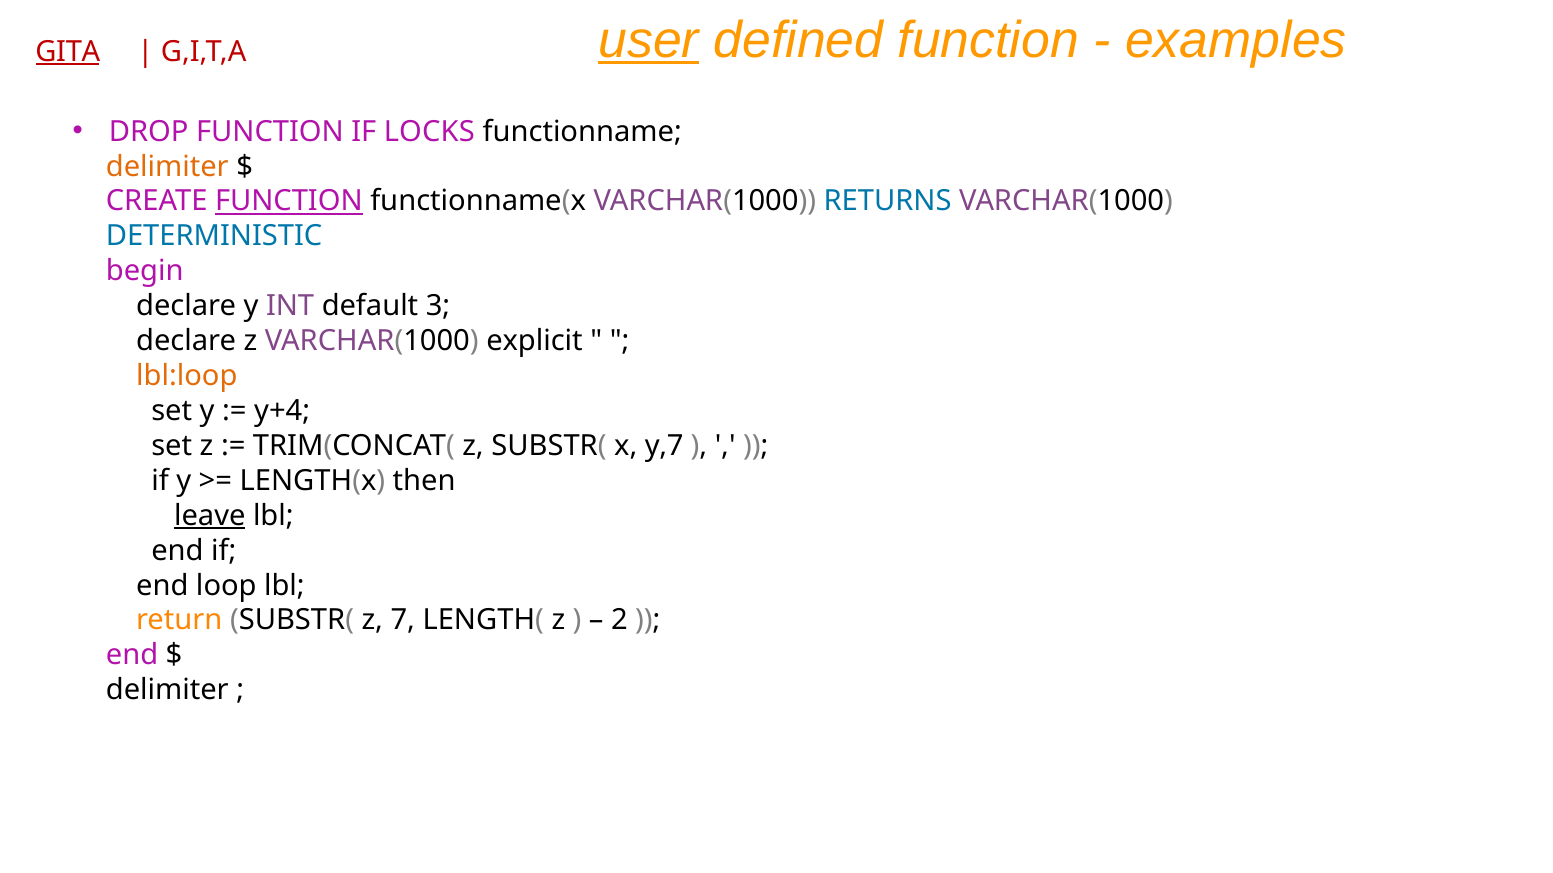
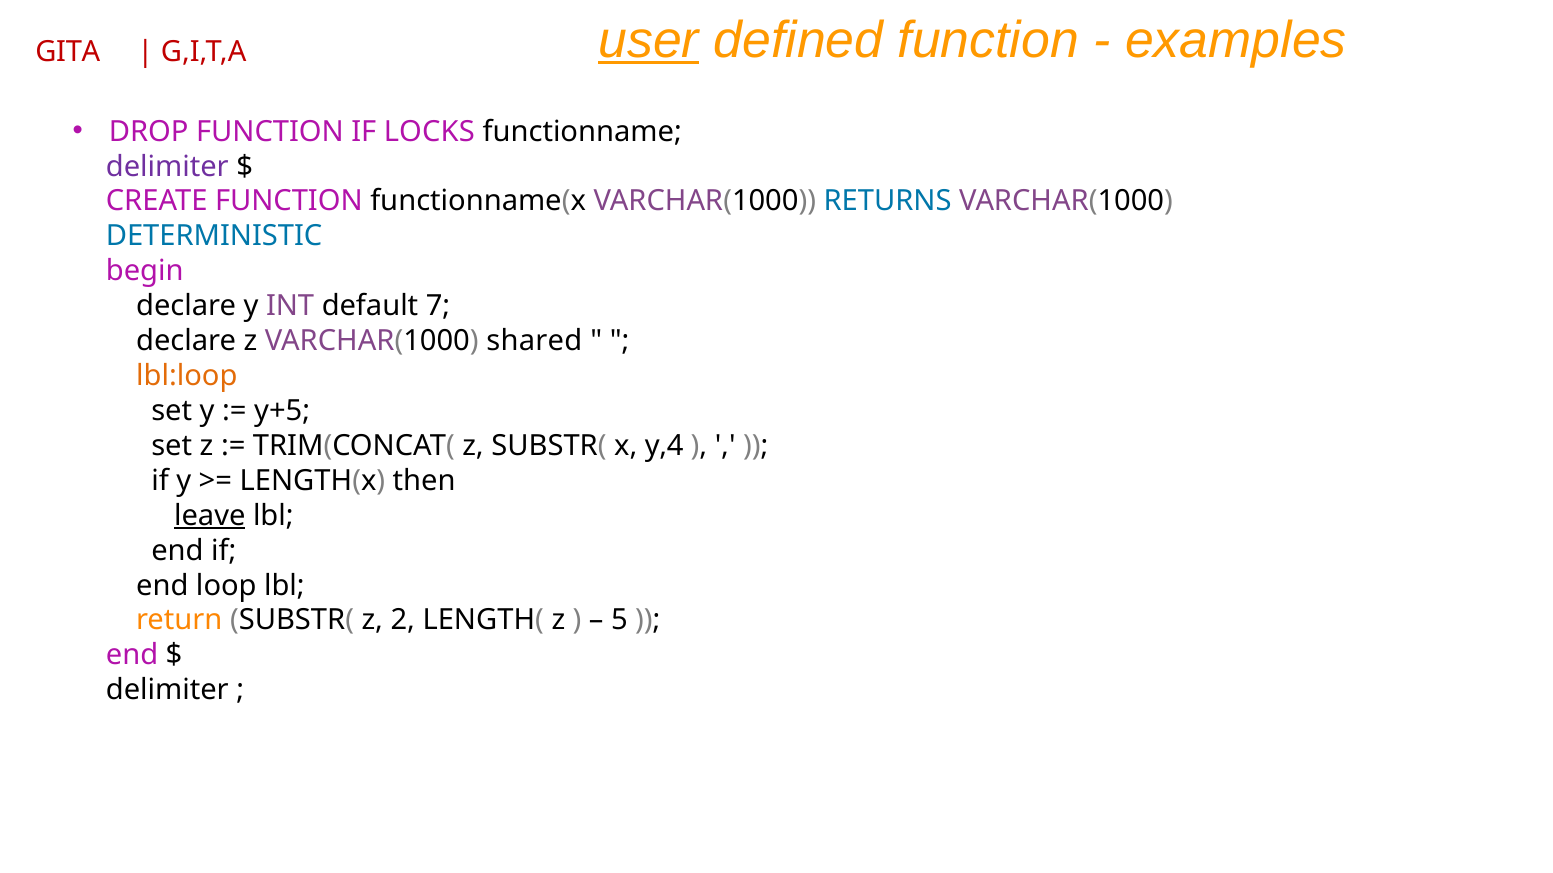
GITA underline: present -> none (68, 52)
delimiter colour: orange -> purple (167, 167)
FUNCTION underline: present -> none (289, 201)
3: 3 -> 7 (438, 306)
explicit: explicit -> shared (534, 341)
y+4: y+4 -> y+5 (282, 411)
y,7: y,7 -> y,4 (664, 446)
7: 7 -> 2 (403, 621)
2: 2 -> 5 (619, 621)
